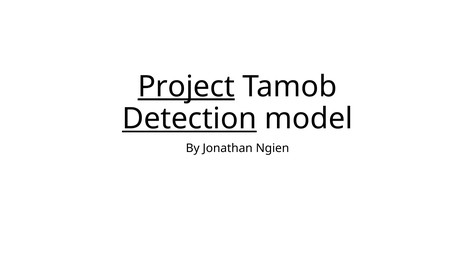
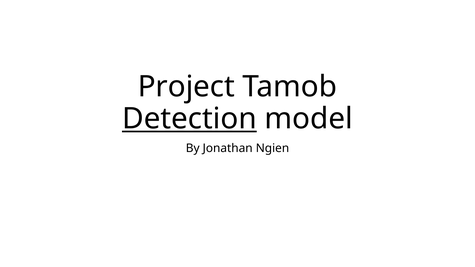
Project underline: present -> none (186, 87)
